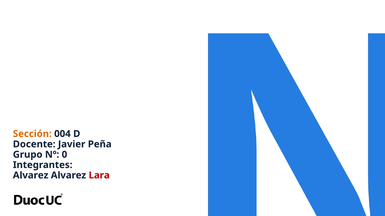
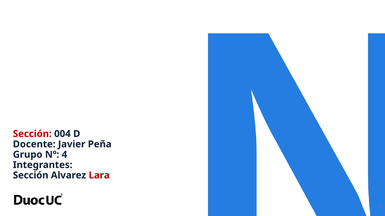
Sección colour: orange -> red (32, 134)
0: 0 -> 4 (64, 155)
Alvarez: Alvarez -> Sección (31, 176)
